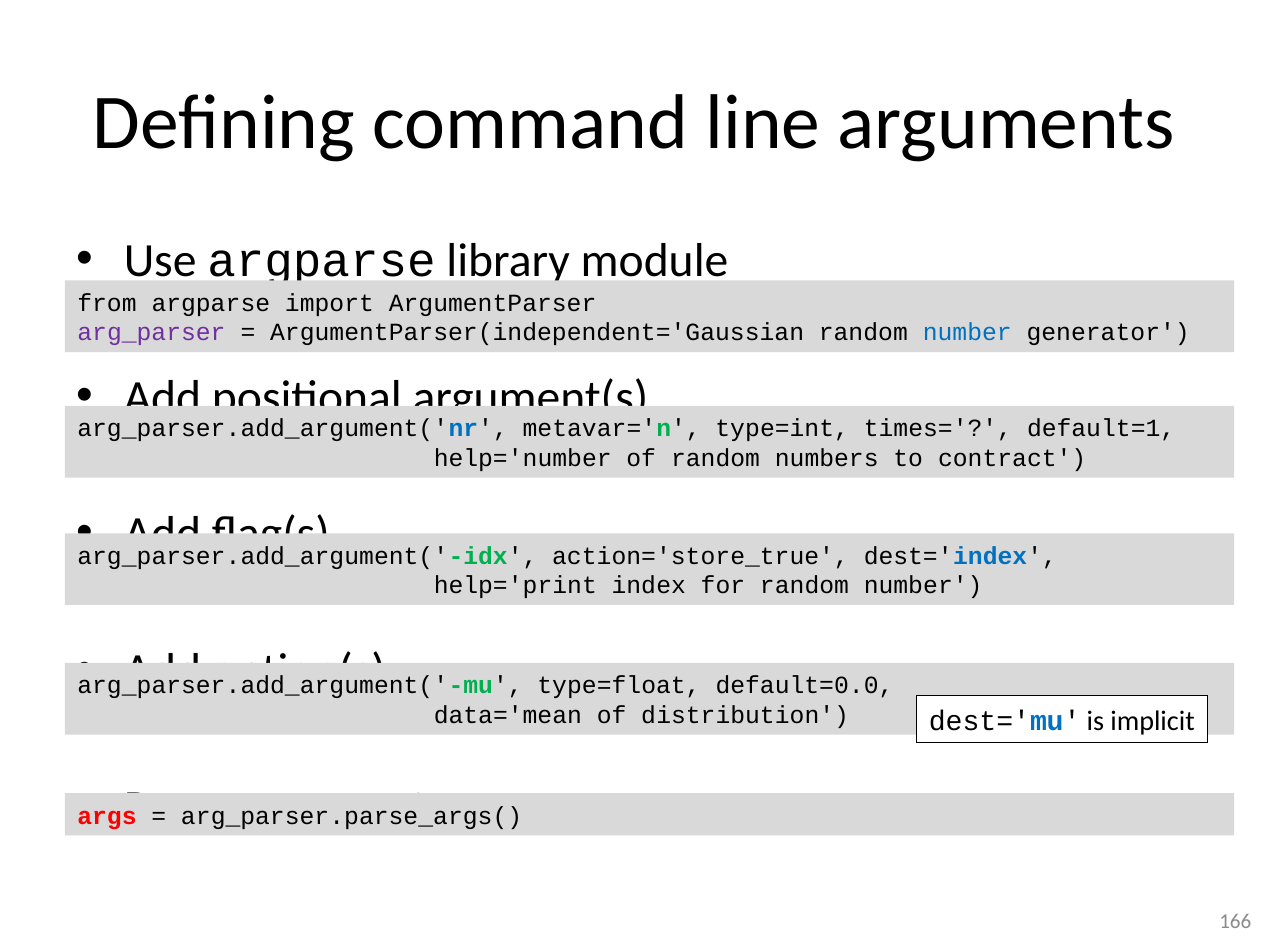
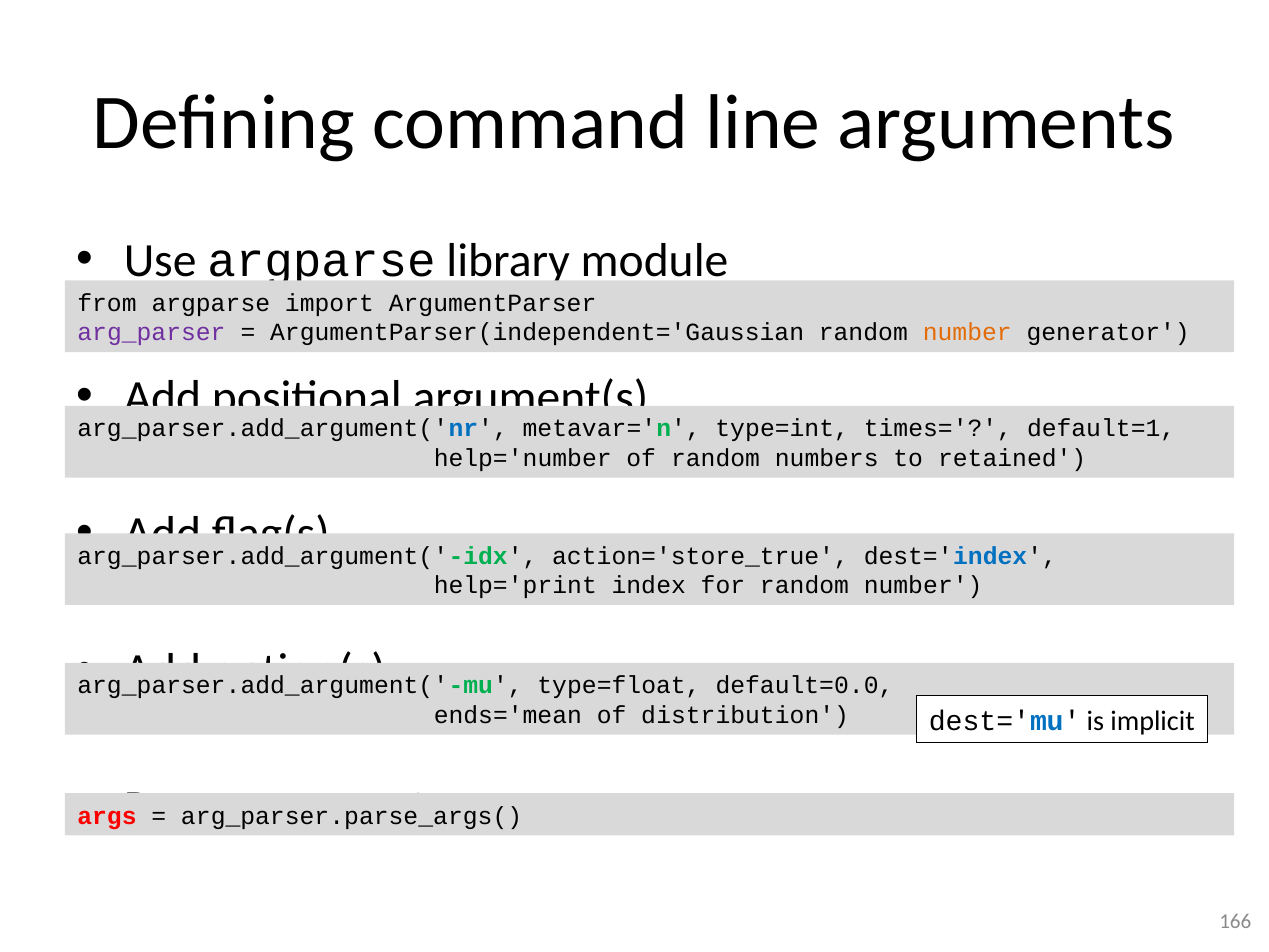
number colour: blue -> orange (967, 333)
contract: contract -> retained (1012, 458)
data='mean: data='mean -> ends='mean (508, 715)
